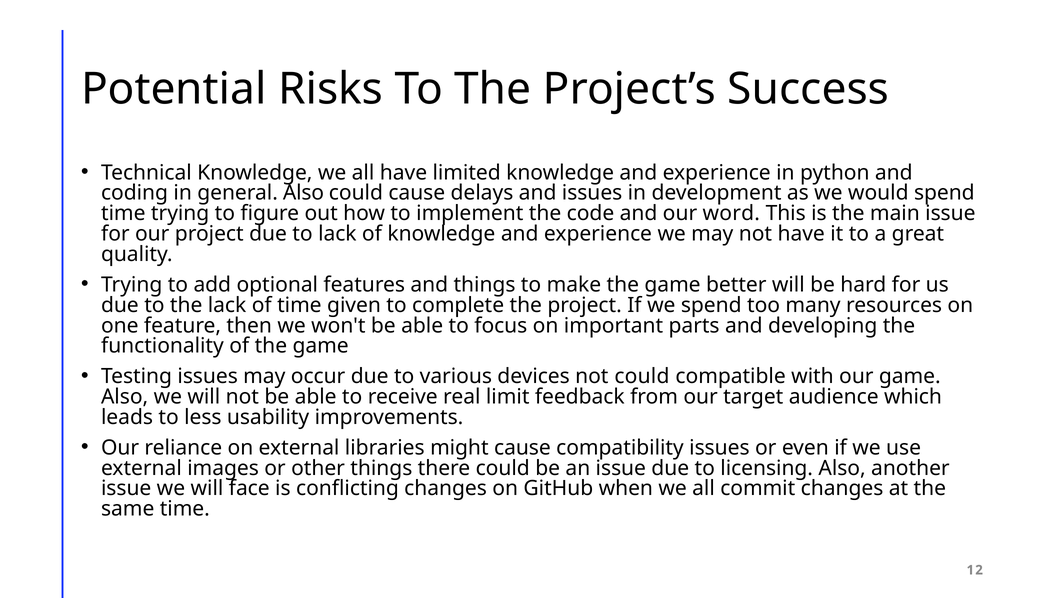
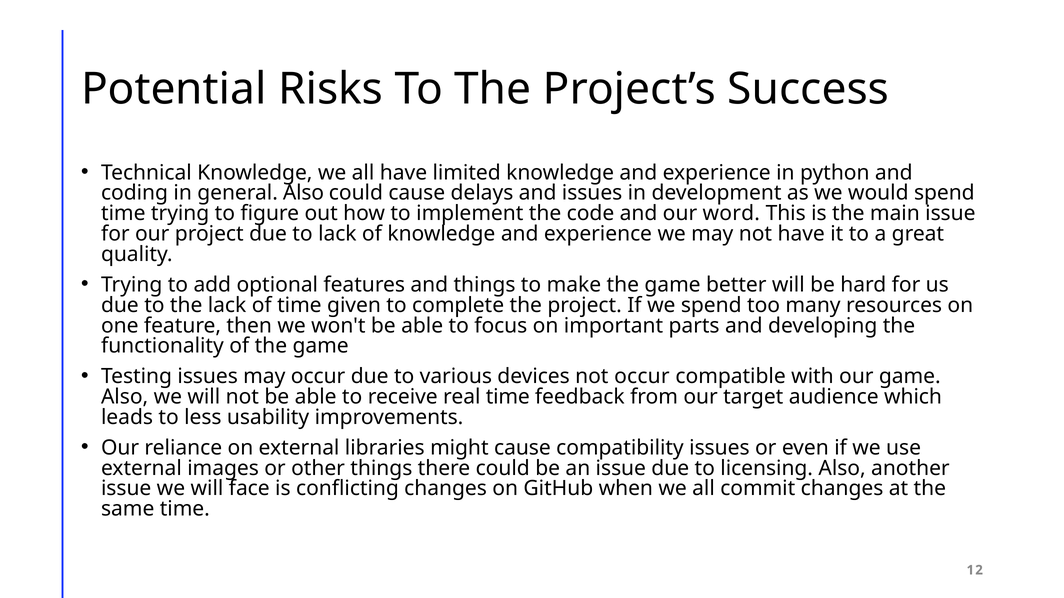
not could: could -> occur (642, 377)
real limit: limit -> time (508, 397)
